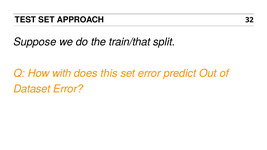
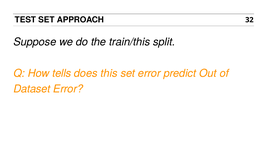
train/that: train/that -> train/this (130, 42)
with: with -> tells (62, 73)
